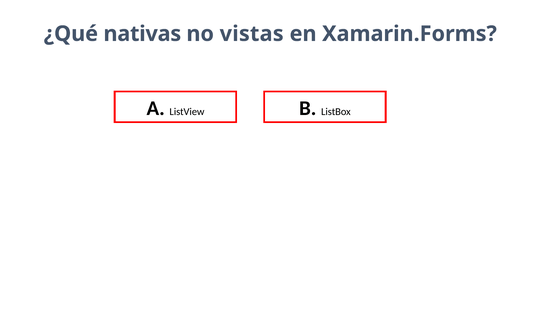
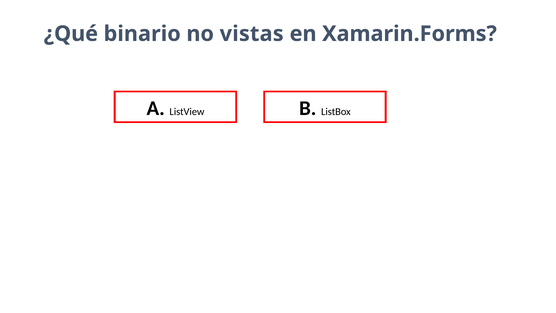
nativas: nativas -> binario (142, 34)
